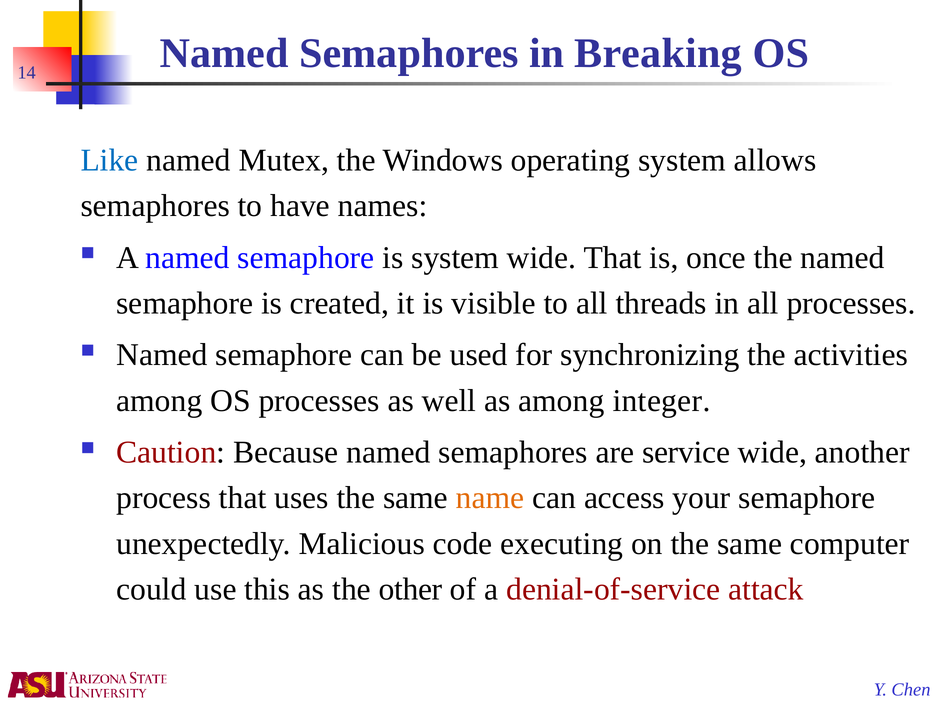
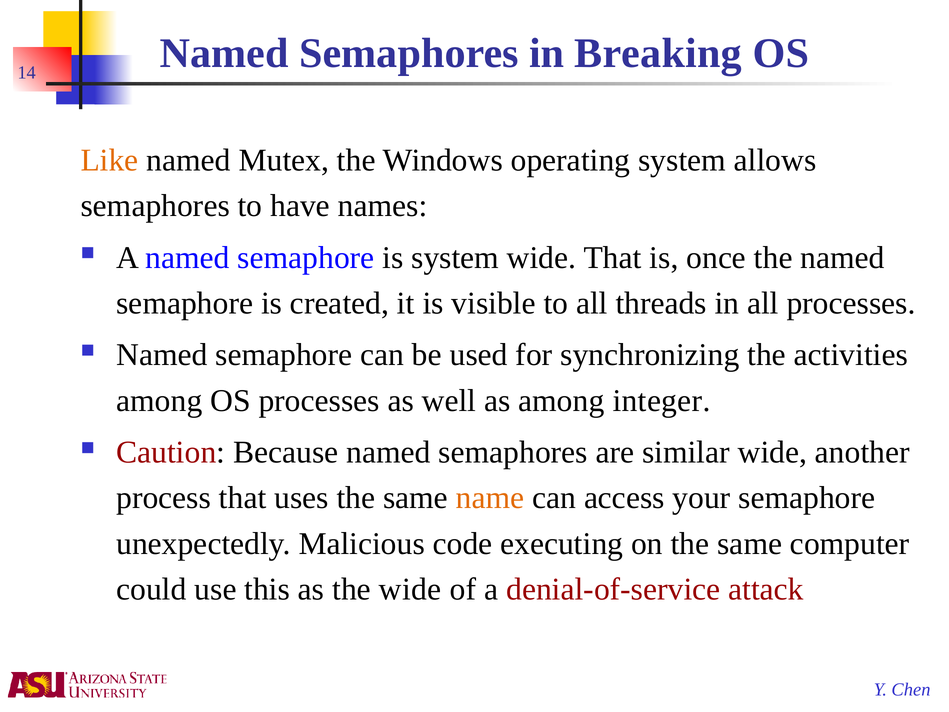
Like colour: blue -> orange (110, 160)
service: service -> similar (686, 452)
the other: other -> wide (410, 589)
